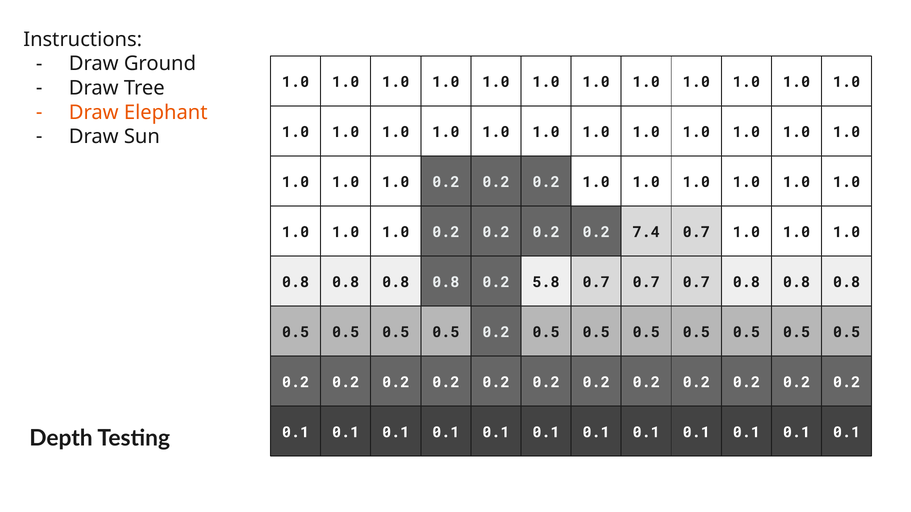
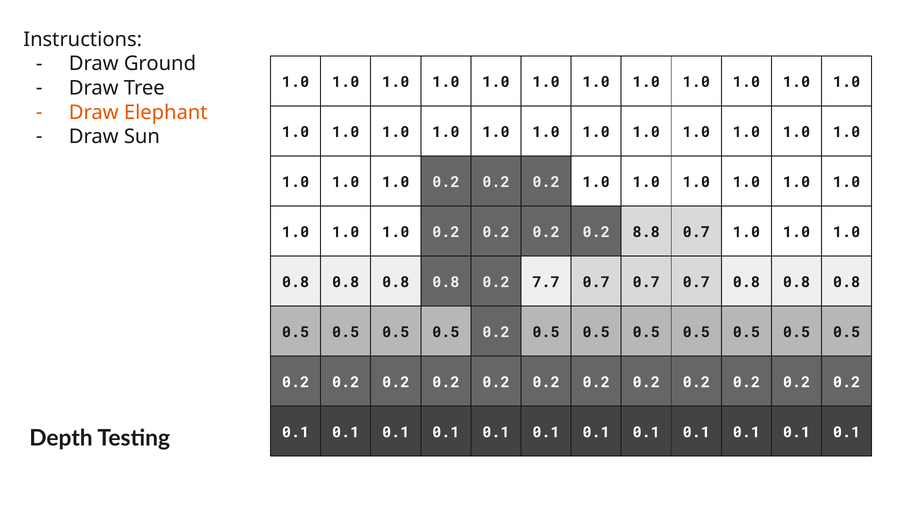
7.4: 7.4 -> 8.8 (646, 232)
5.8: 5.8 -> 7.7 (546, 282)
